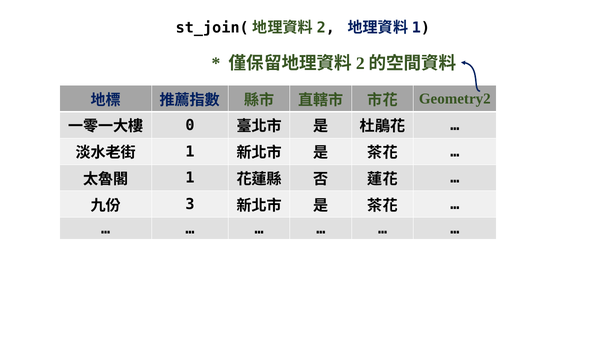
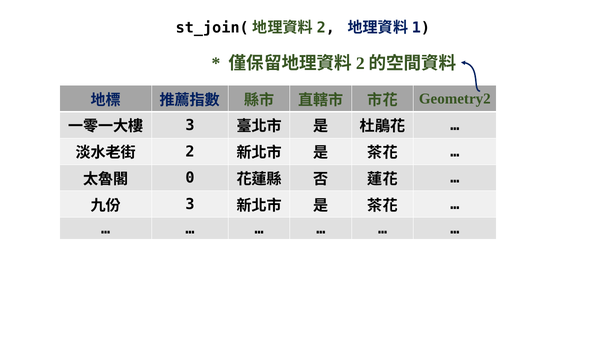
0: 0 -> 3 (190, 125)
1: 1 -> 2 (190, 151)
1: 1 -> 0 (190, 178)
